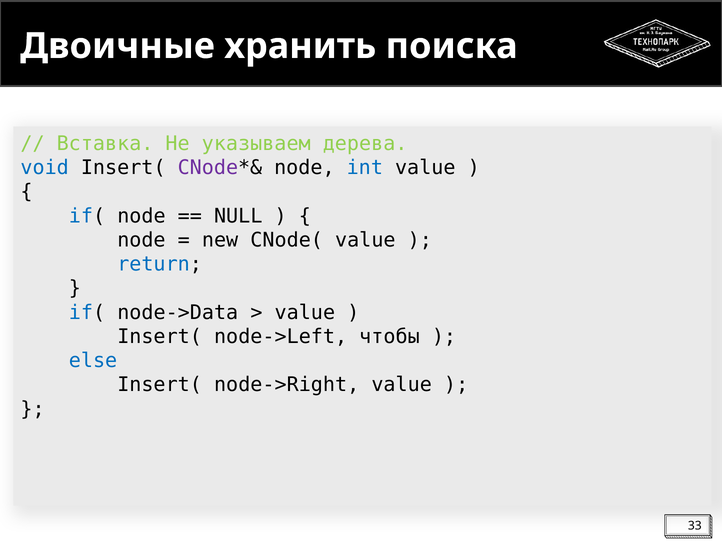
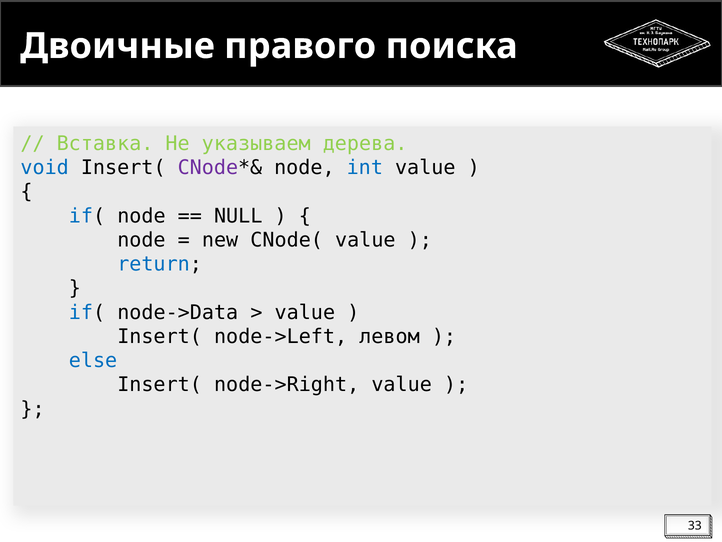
хранить: хранить -> правого (300, 46)
чтобы: чтобы -> левом (390, 336)
